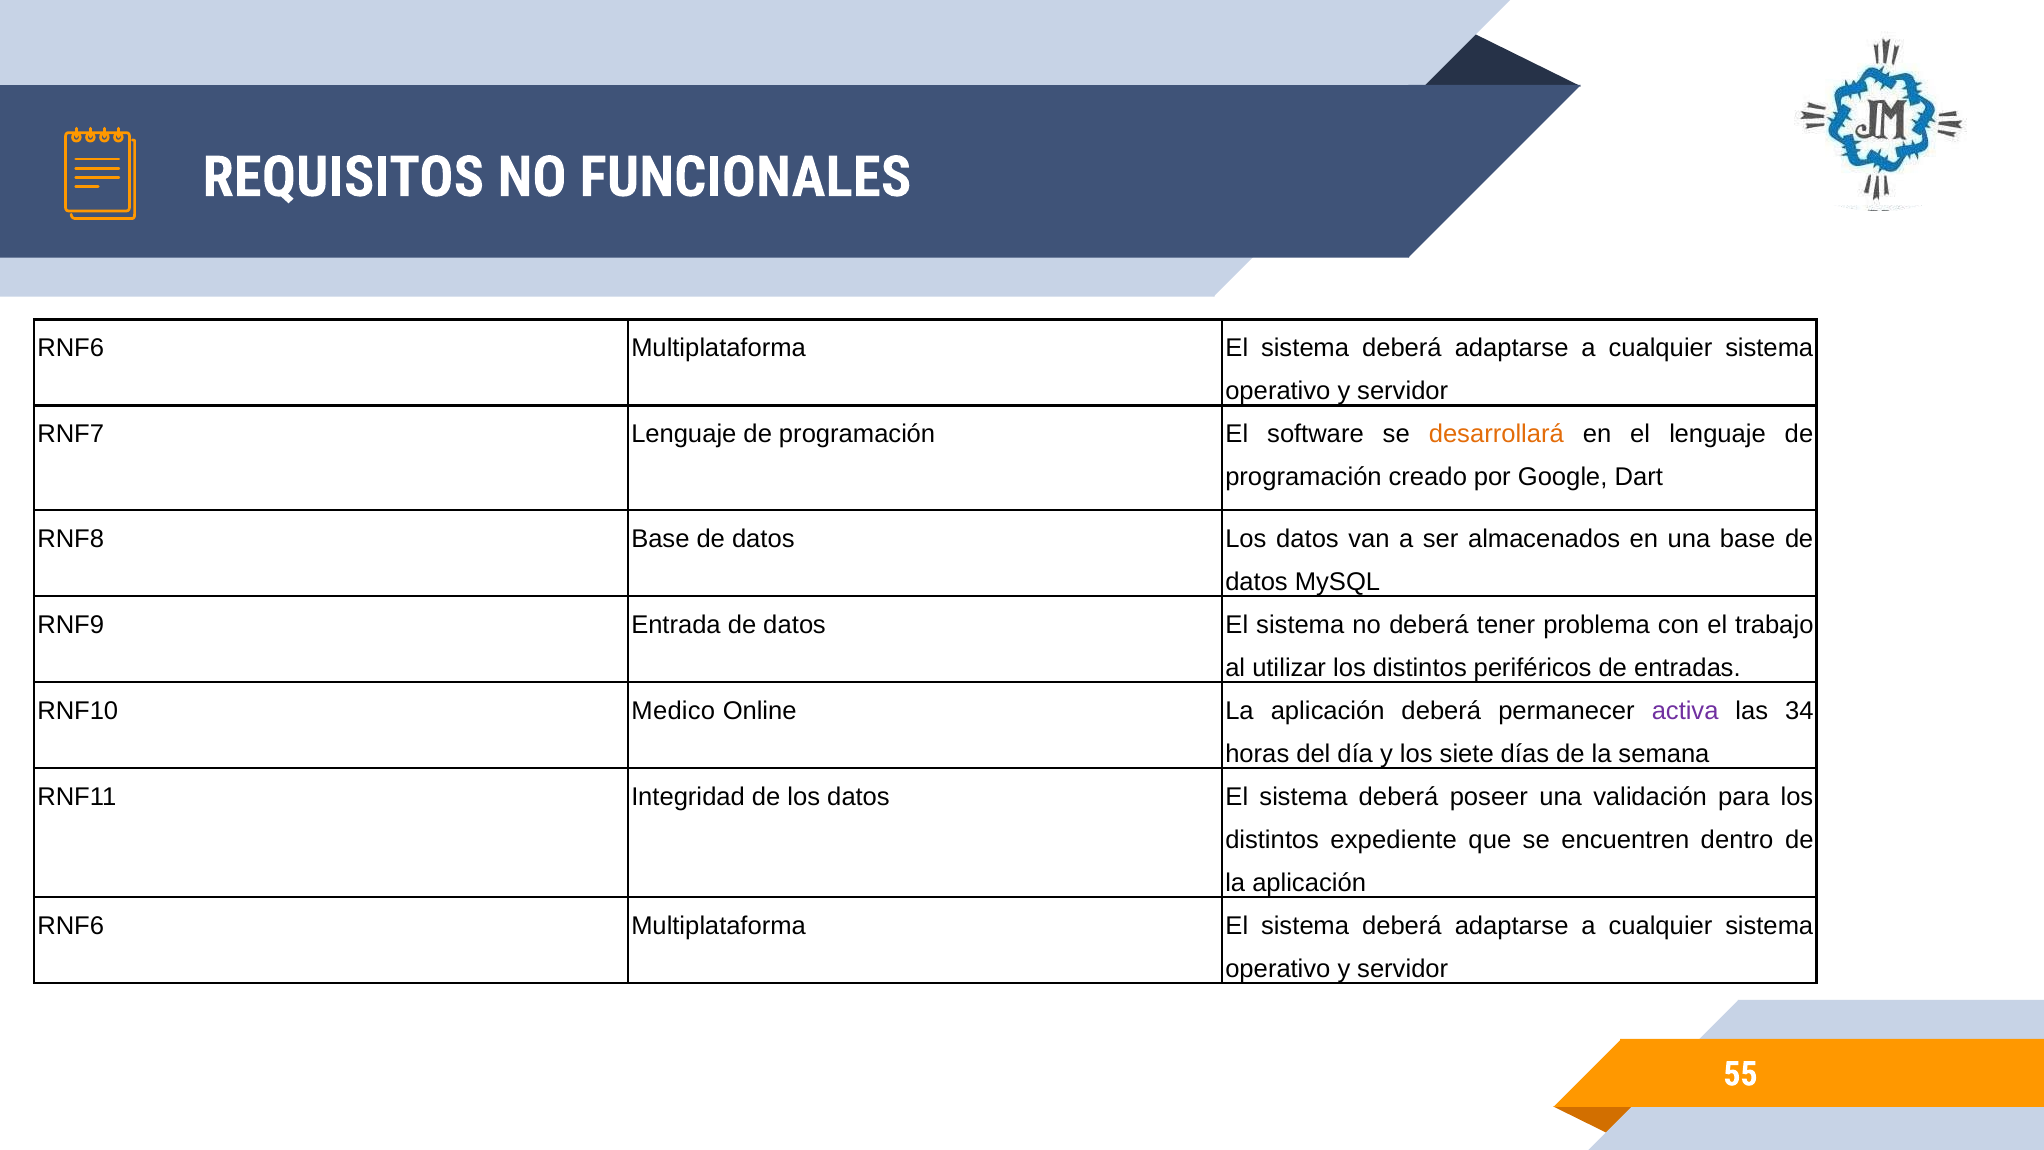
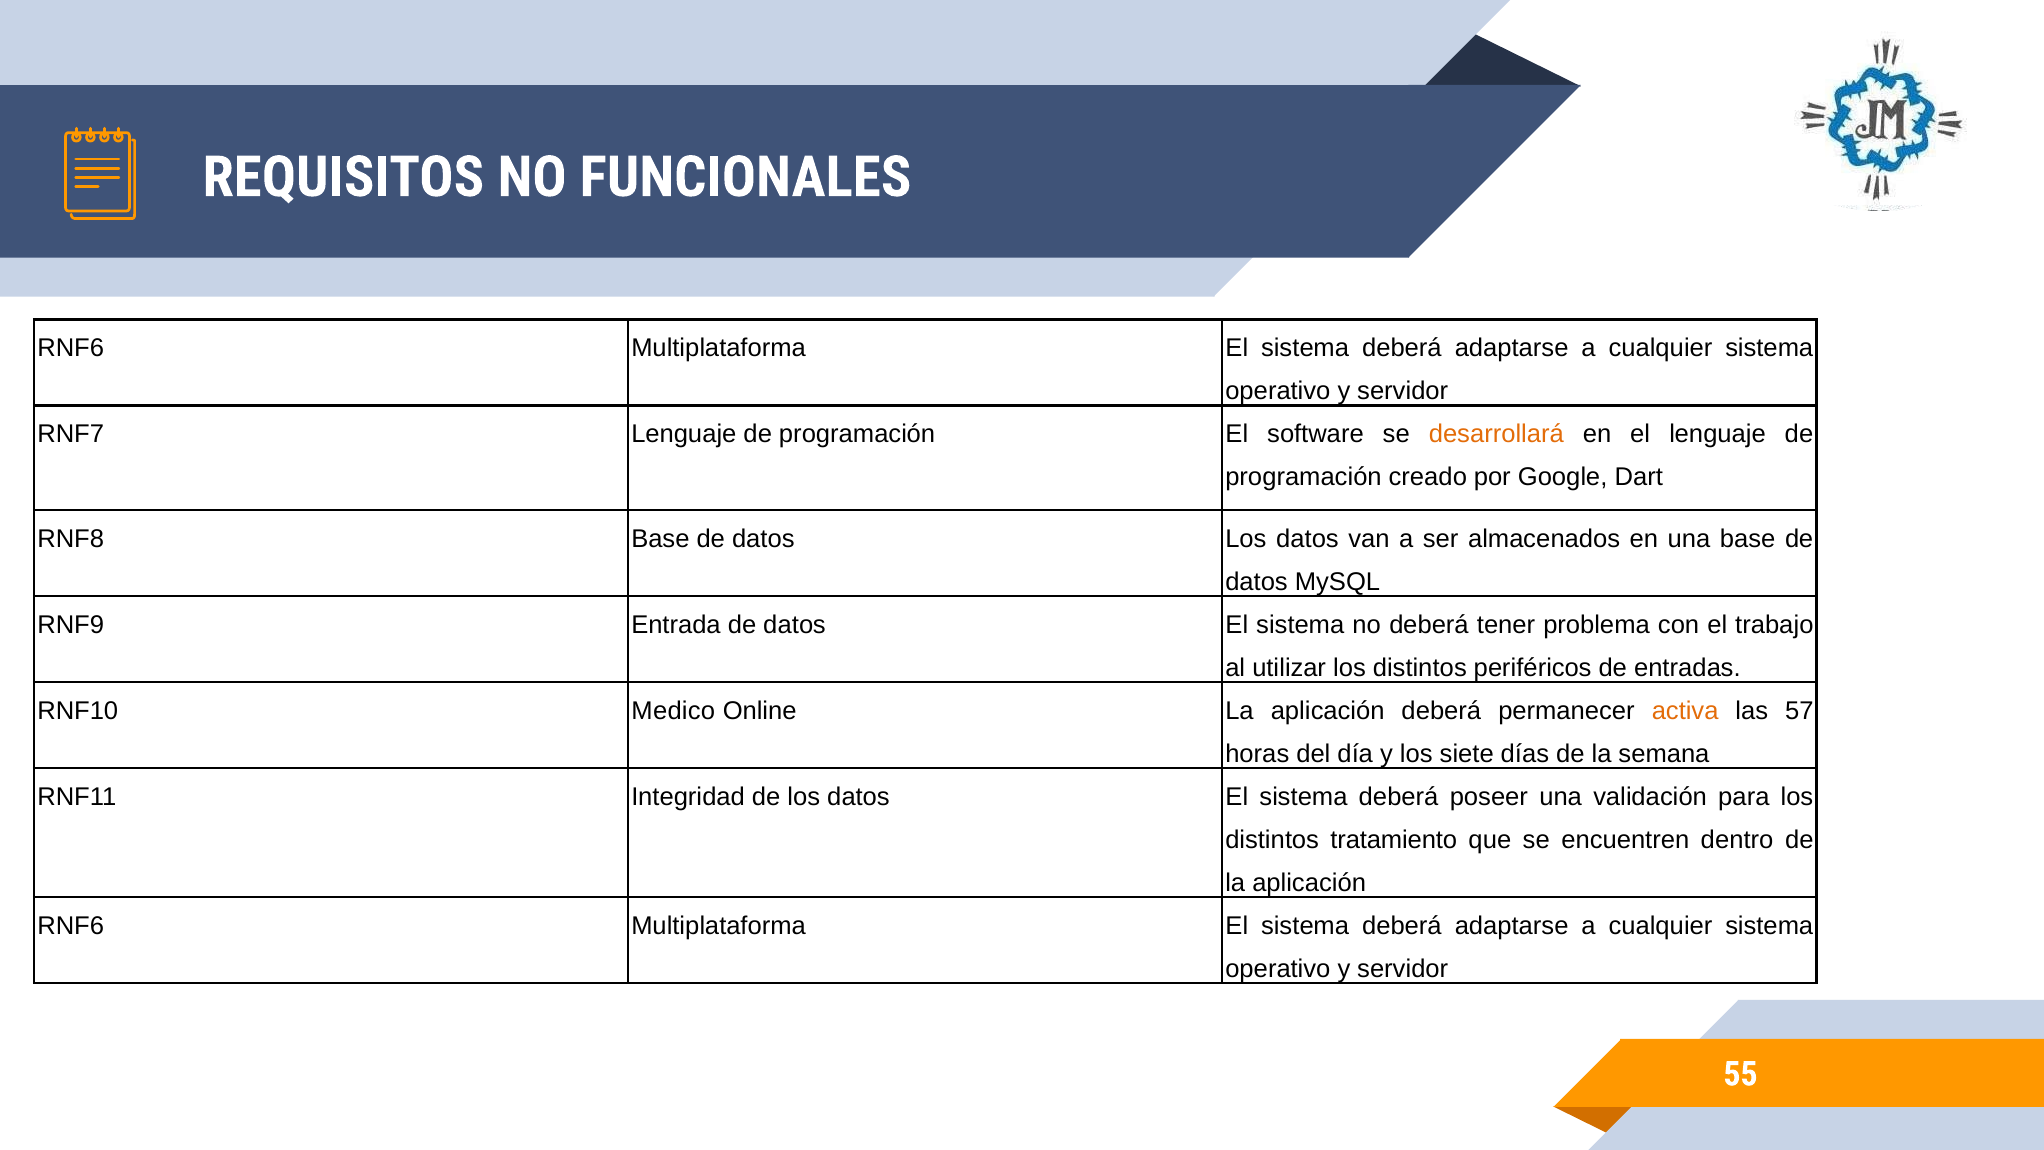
activa colour: purple -> orange (1685, 711)
34: 34 -> 57 (1799, 711)
expediente: expediente -> tratamiento (1394, 840)
